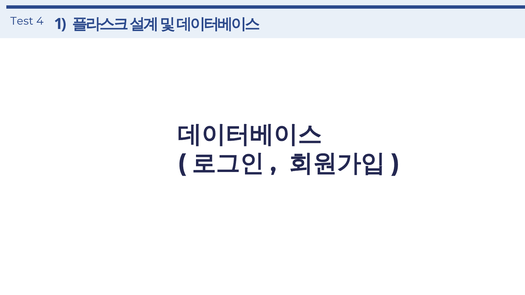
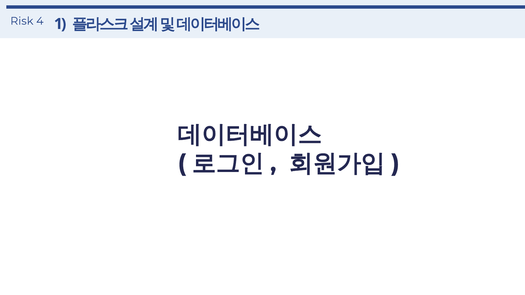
Test: Test -> Risk (22, 21)
